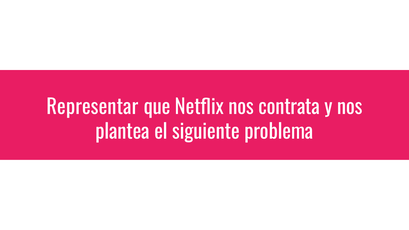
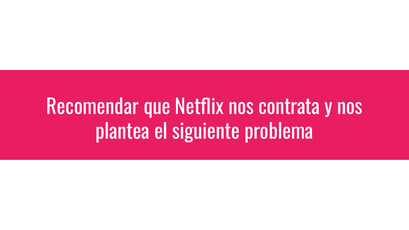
Representar: Representar -> Recomendar (92, 108)
